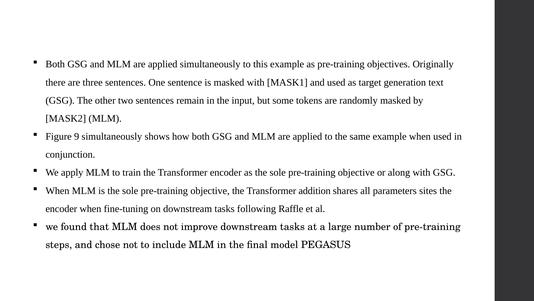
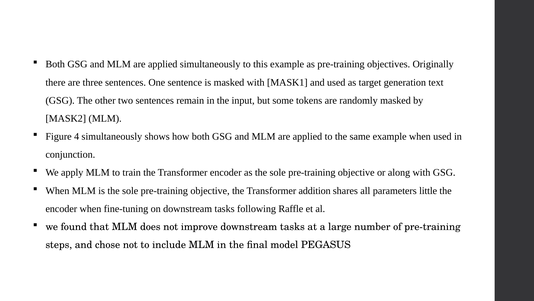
9: 9 -> 4 (77, 136)
sites: sites -> little (428, 190)
